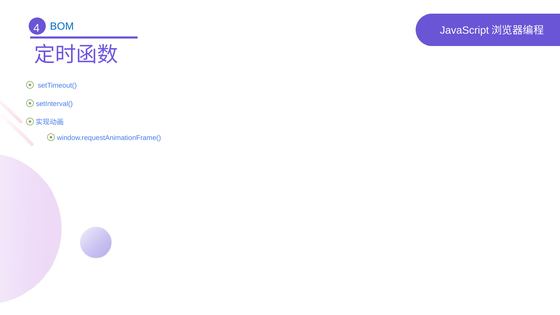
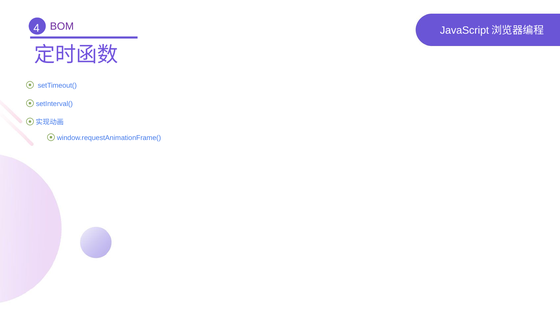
BOM colour: blue -> purple (62, 26)
